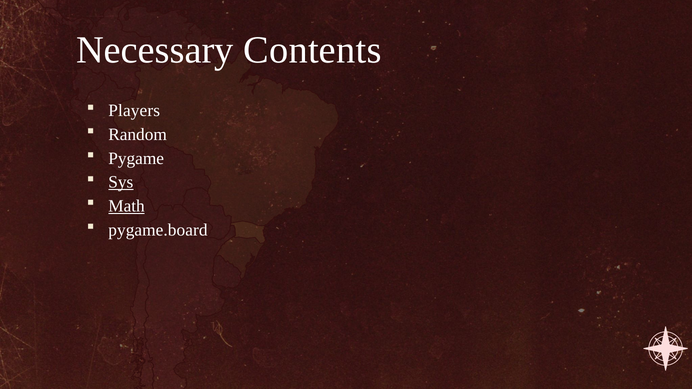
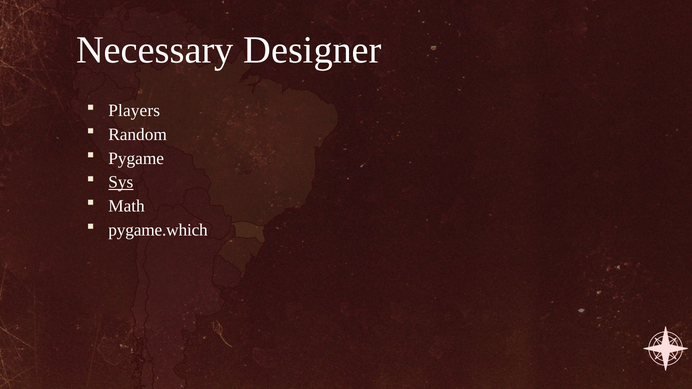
Contents: Contents -> Designer (313, 50)
Math underline: present -> none (127, 206)
pygame.board: pygame.board -> pygame.which (158, 230)
